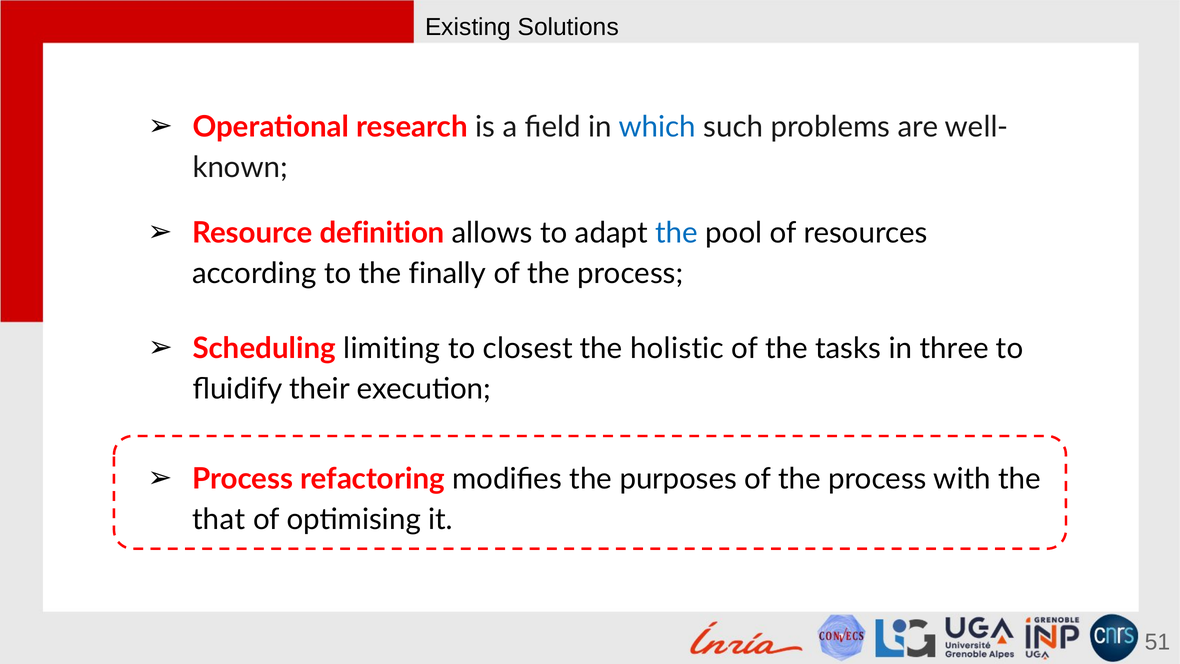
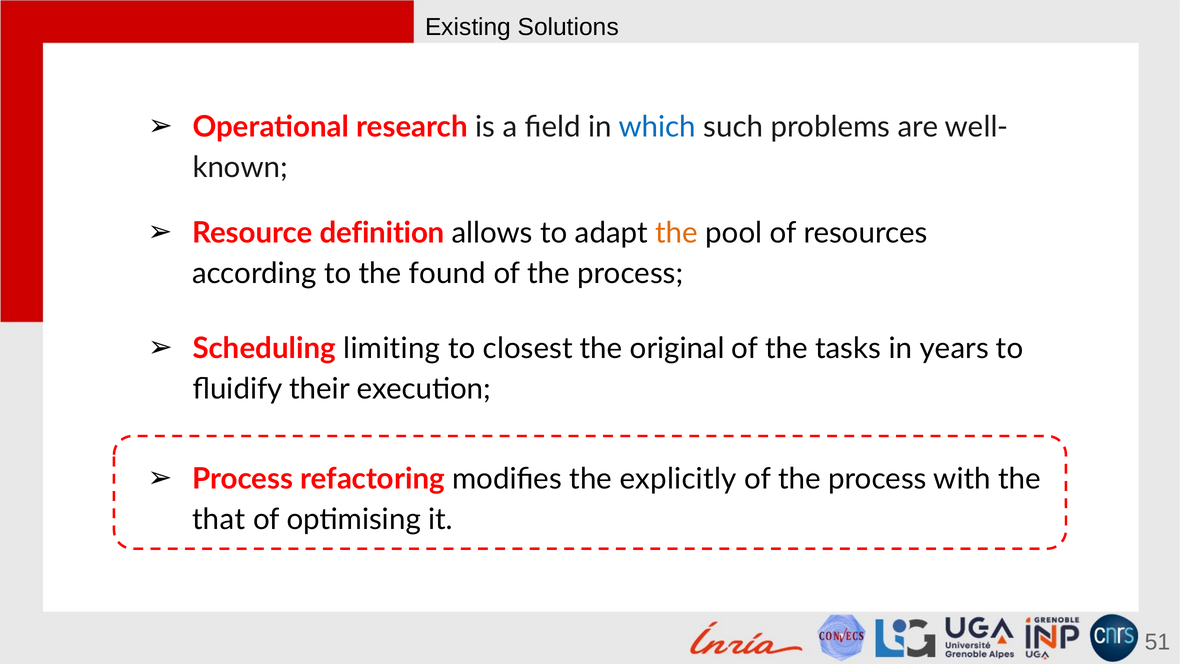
the colour: blue -> orange (676, 233)
finally: finally -> found (447, 274)
holistic: holistic -> original (677, 348)
three: three -> years (954, 348)
purposes: purposes -> explicitly (678, 479)
